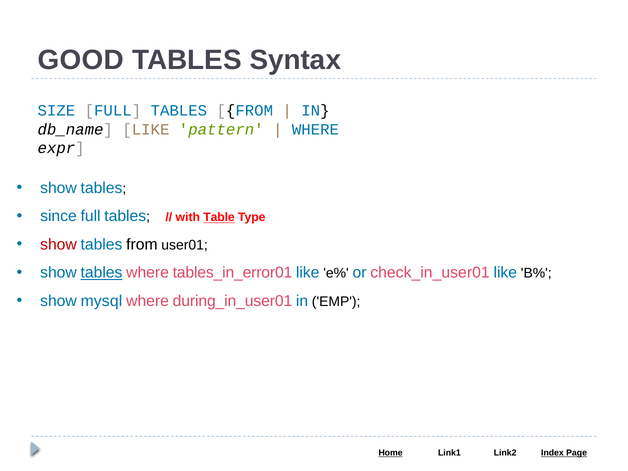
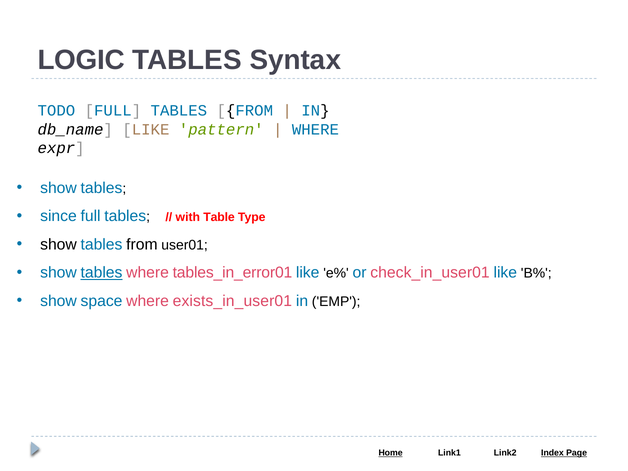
GOOD: GOOD -> LOGIC (81, 60)
SIZE: SIZE -> TODO (56, 111)
Table underline: present -> none (219, 217)
show colour: red -> black (58, 245)
mysql: mysql -> space (102, 301)
during_in_user01: during_in_user01 -> exists_in_user01 (232, 301)
